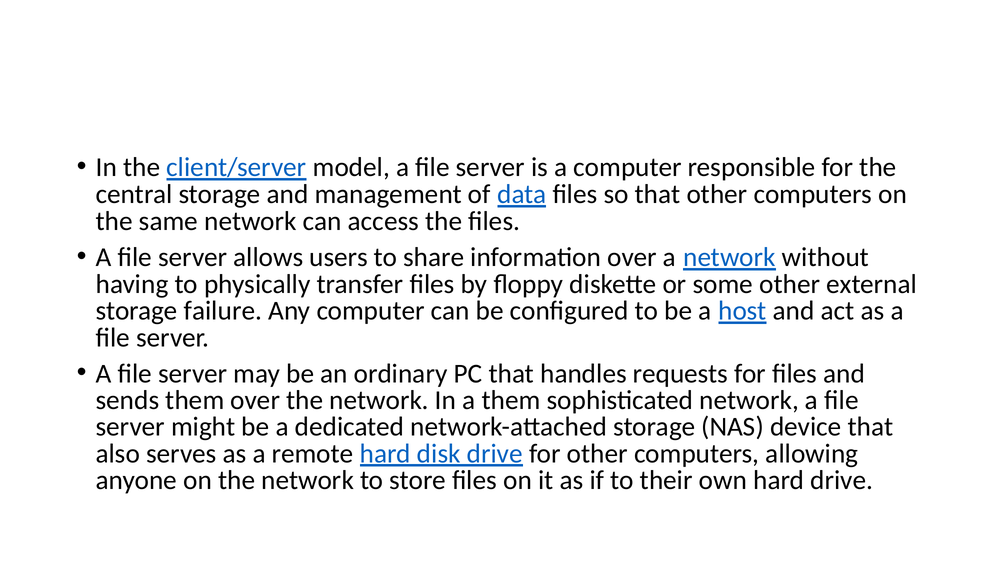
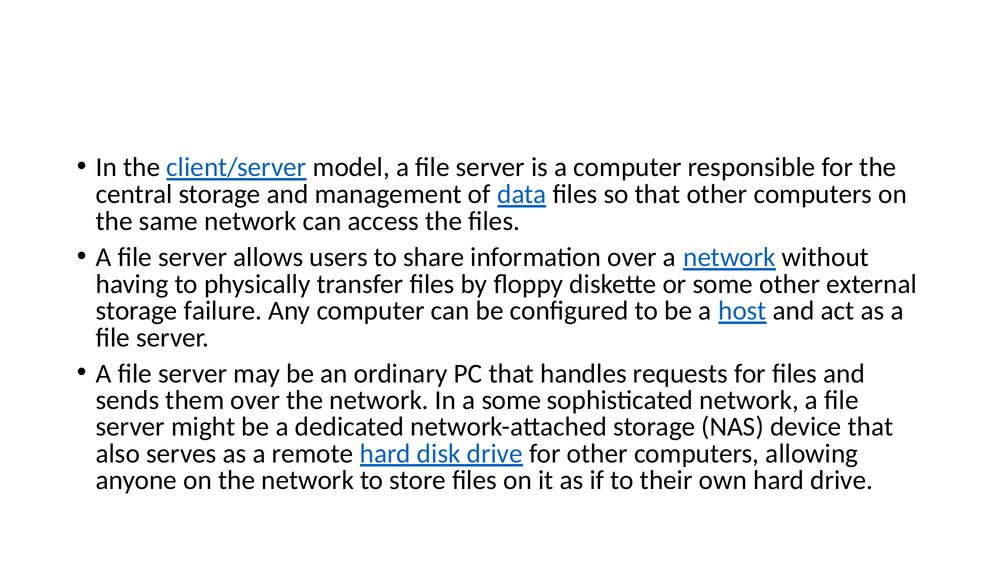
a them: them -> some (511, 400)
